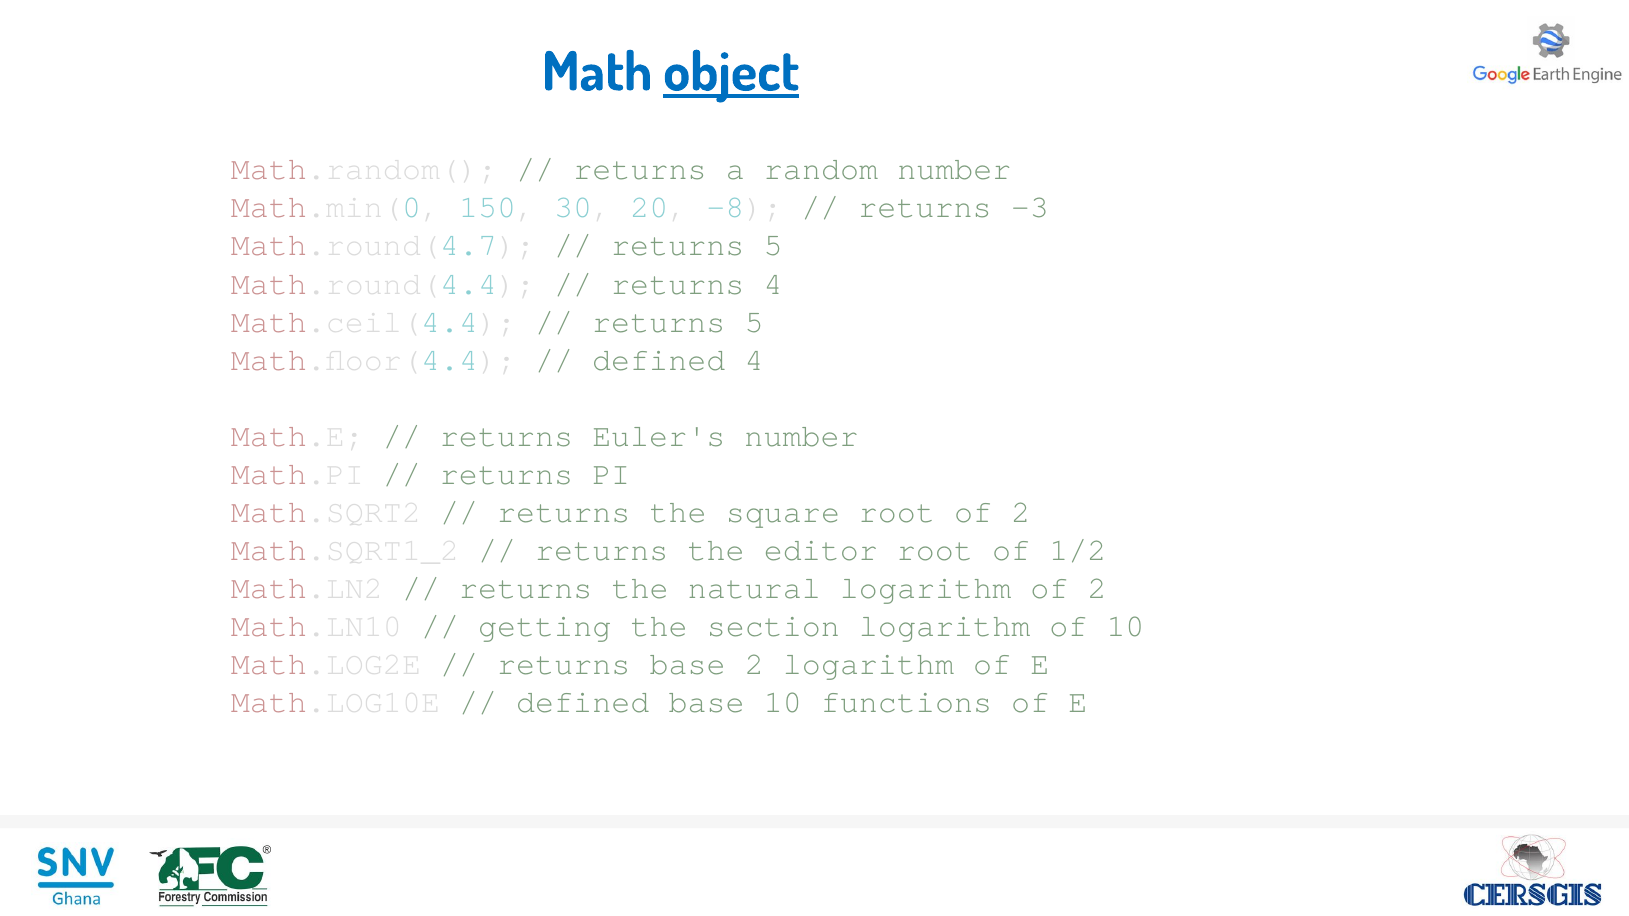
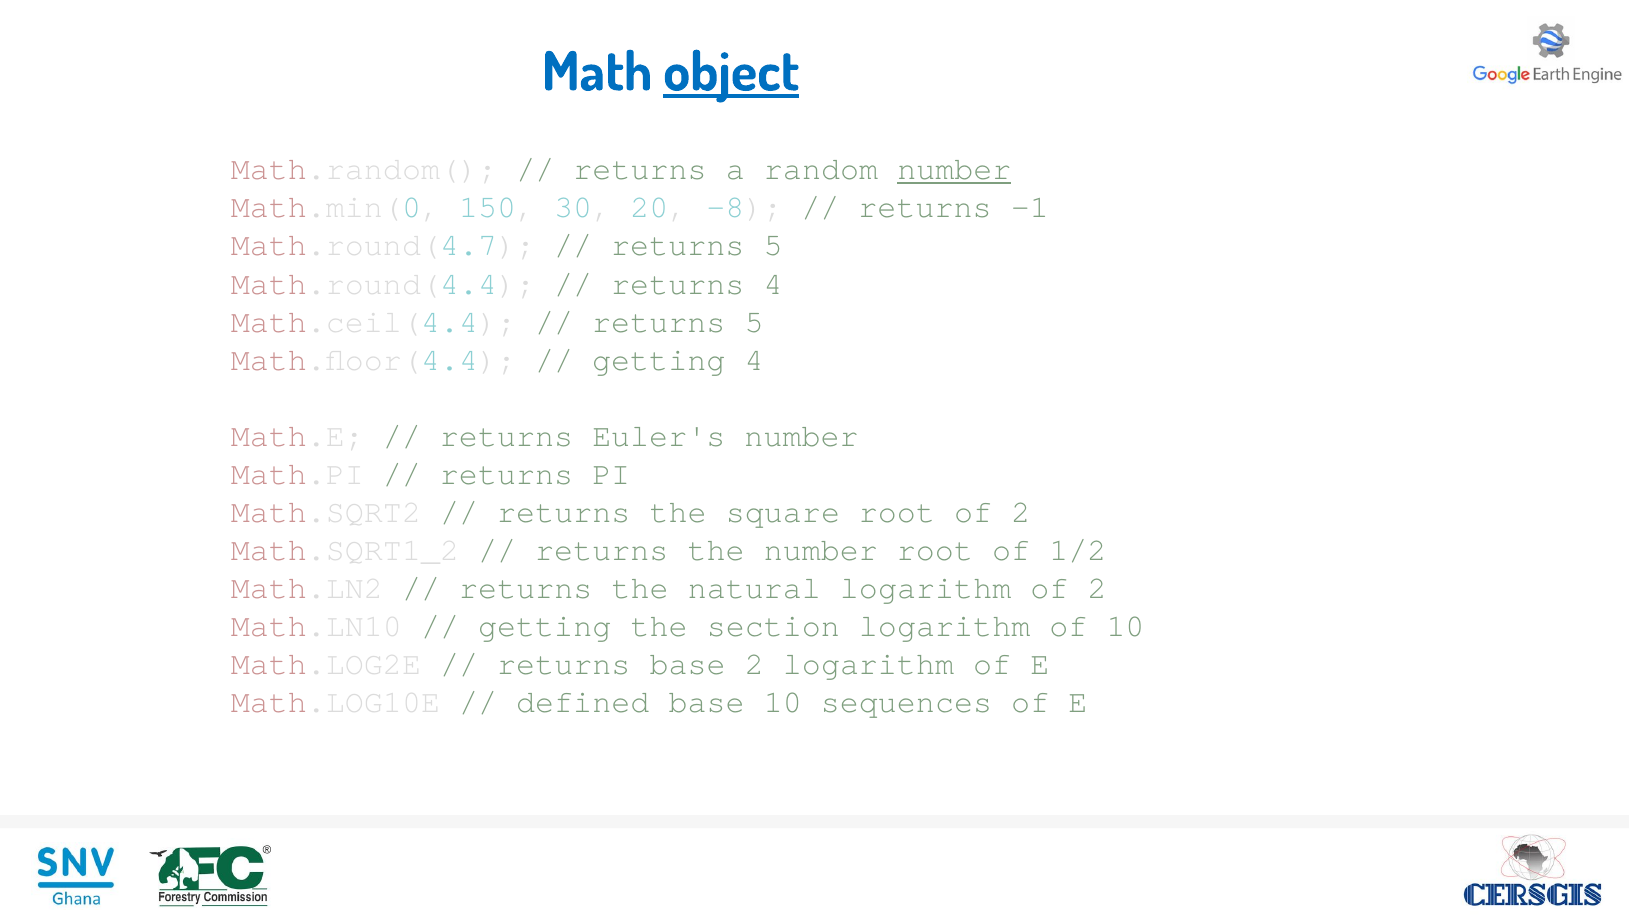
number underline: none -> present (954, 170)
-3: -3 -> -1 (1030, 208)
defined: defined -> getting (659, 360)
the editor: editor -> number (821, 550)
functions: functions -> sequences (906, 702)
